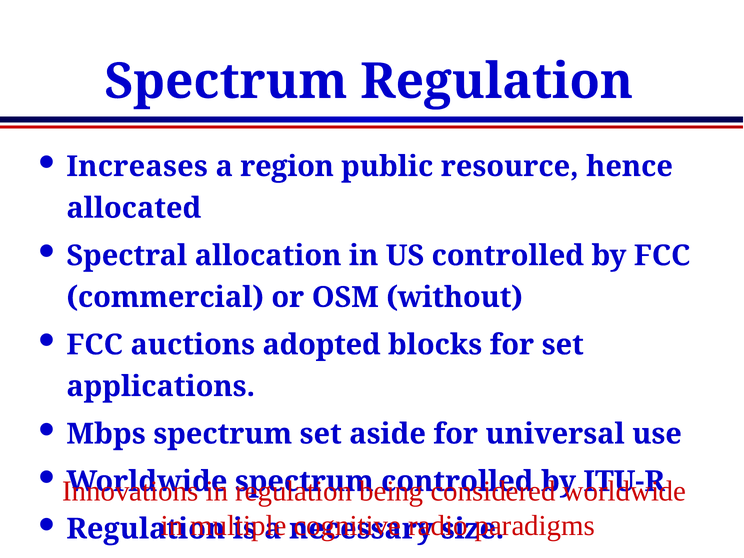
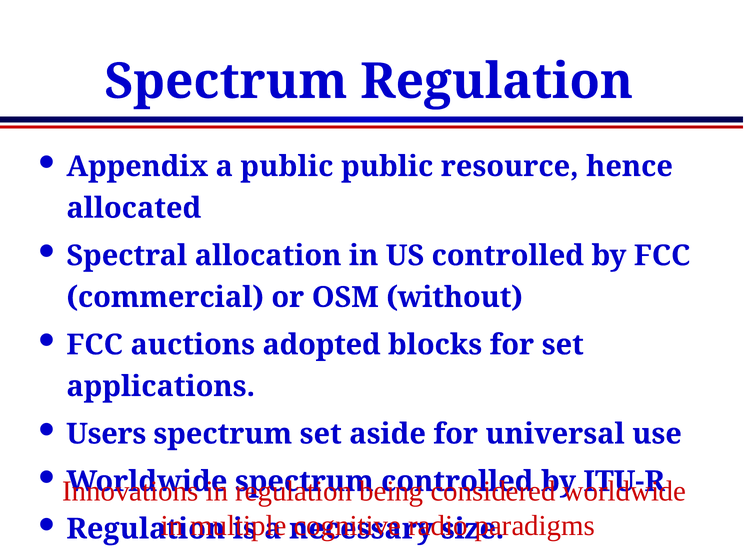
Increases: Increases -> Appendix (137, 166)
a region: region -> public (287, 166)
Mbps: Mbps -> Users (106, 434)
